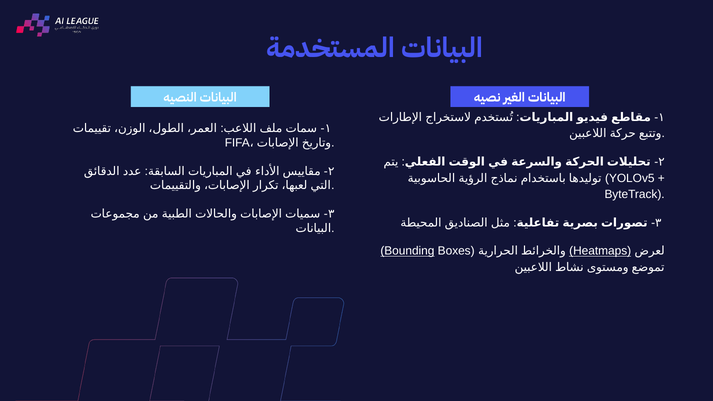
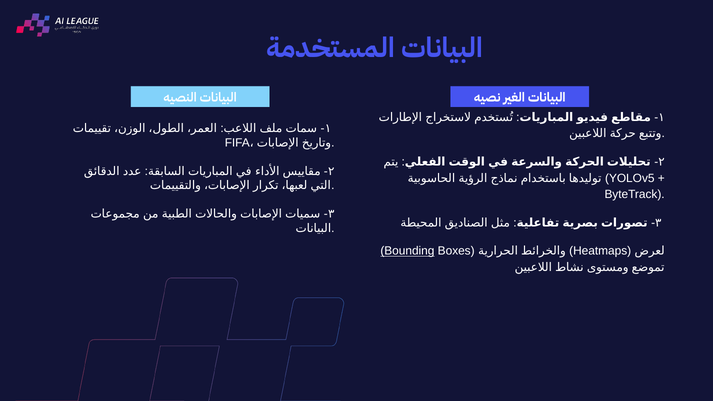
Heatmaps underline: present -> none (600, 251)
